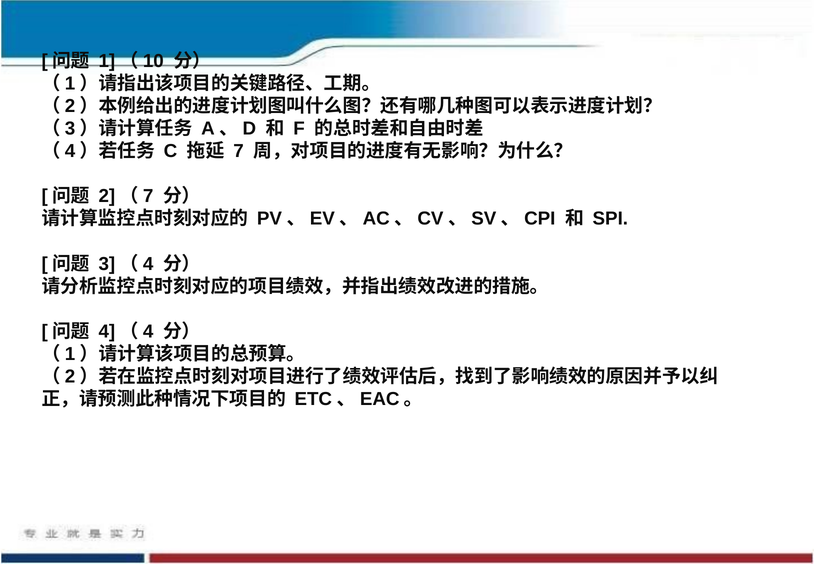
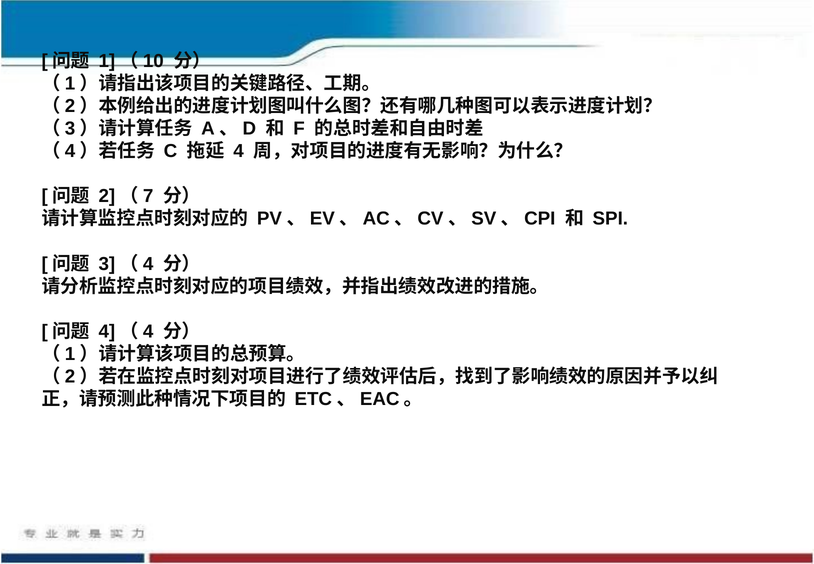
7: 7 -> 4 (238, 151)
